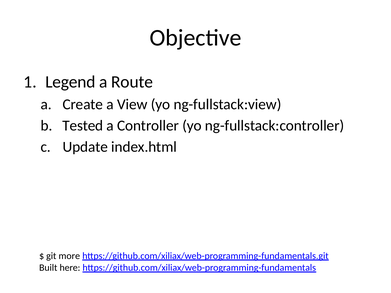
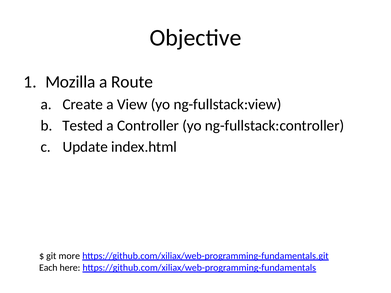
Legend: Legend -> Mozilla (70, 82)
Built: Built -> Each (48, 268)
